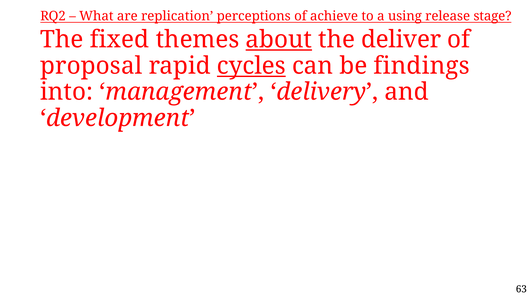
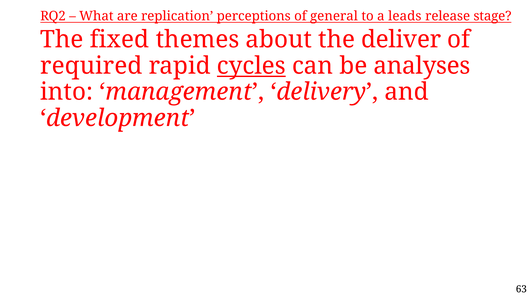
achieve: achieve -> general (334, 16)
using: using -> leads (405, 16)
about underline: present -> none (279, 40)
proposal: proposal -> required (91, 66)
findings: findings -> analyses (422, 66)
